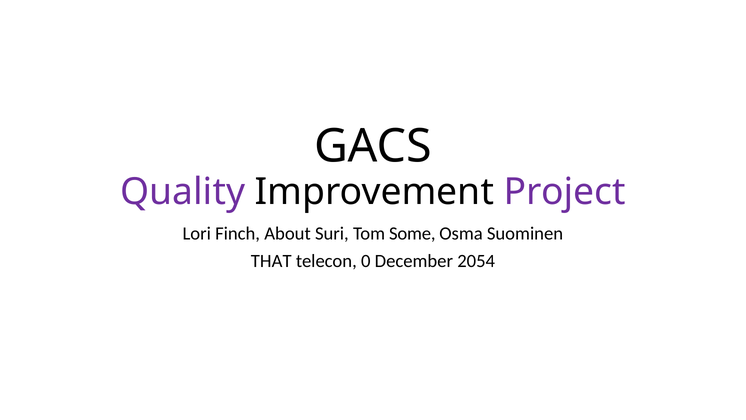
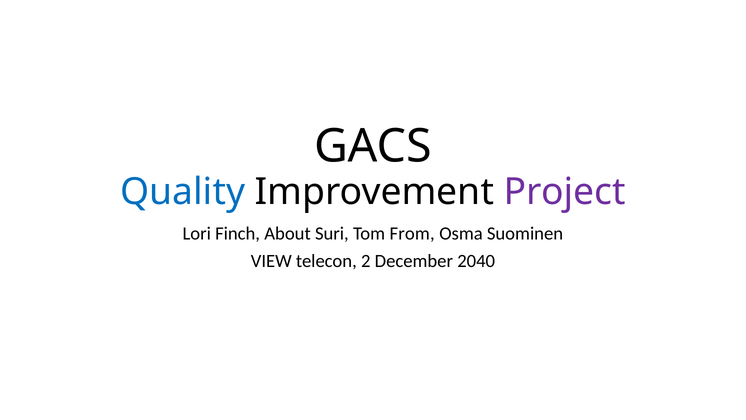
Quality colour: purple -> blue (183, 192)
Some: Some -> From (412, 233)
THAT: THAT -> VIEW (271, 261)
0: 0 -> 2 (366, 261)
2054: 2054 -> 2040 (476, 261)
